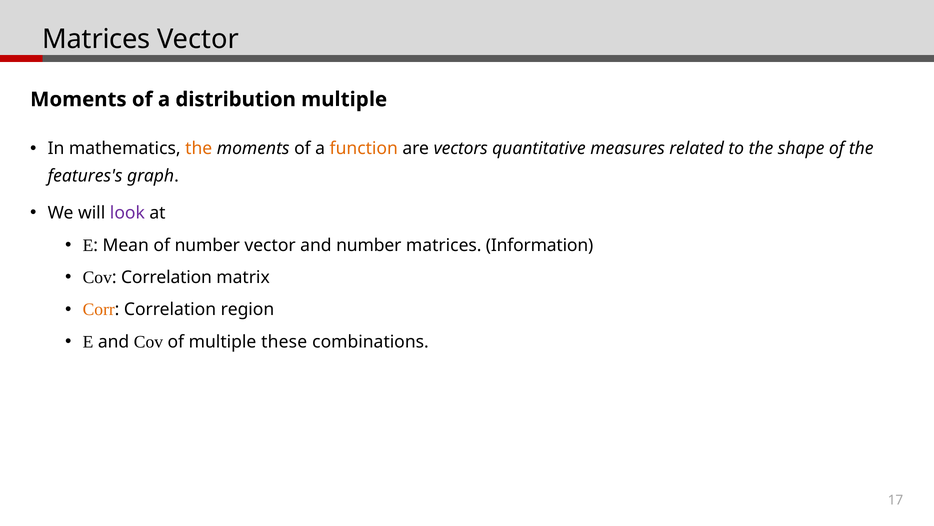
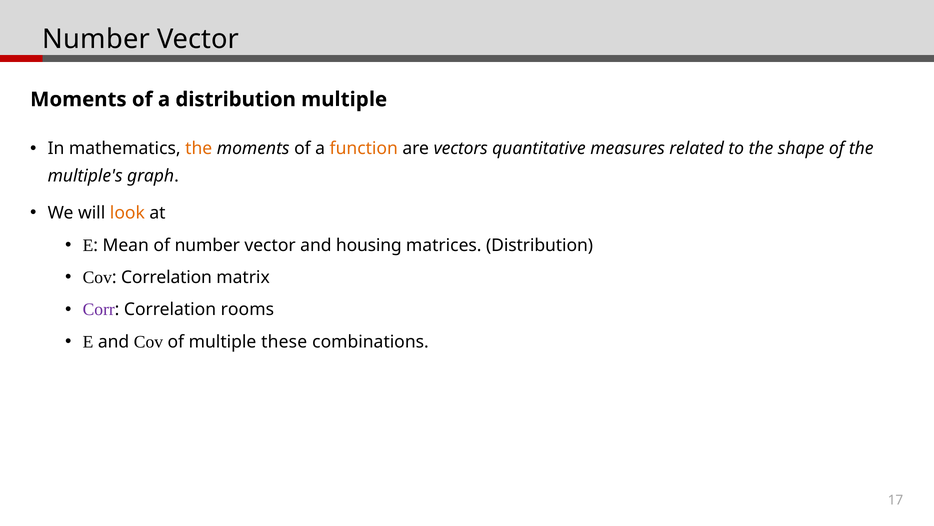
Matrices: Matrices -> Number (96, 39)
features's: features's -> multiple's (85, 176)
look colour: purple -> orange (127, 213)
and number: number -> housing (369, 245)
matrices Information: Information -> Distribution (540, 245)
Corr colour: orange -> purple (99, 309)
region: region -> rooms (247, 309)
